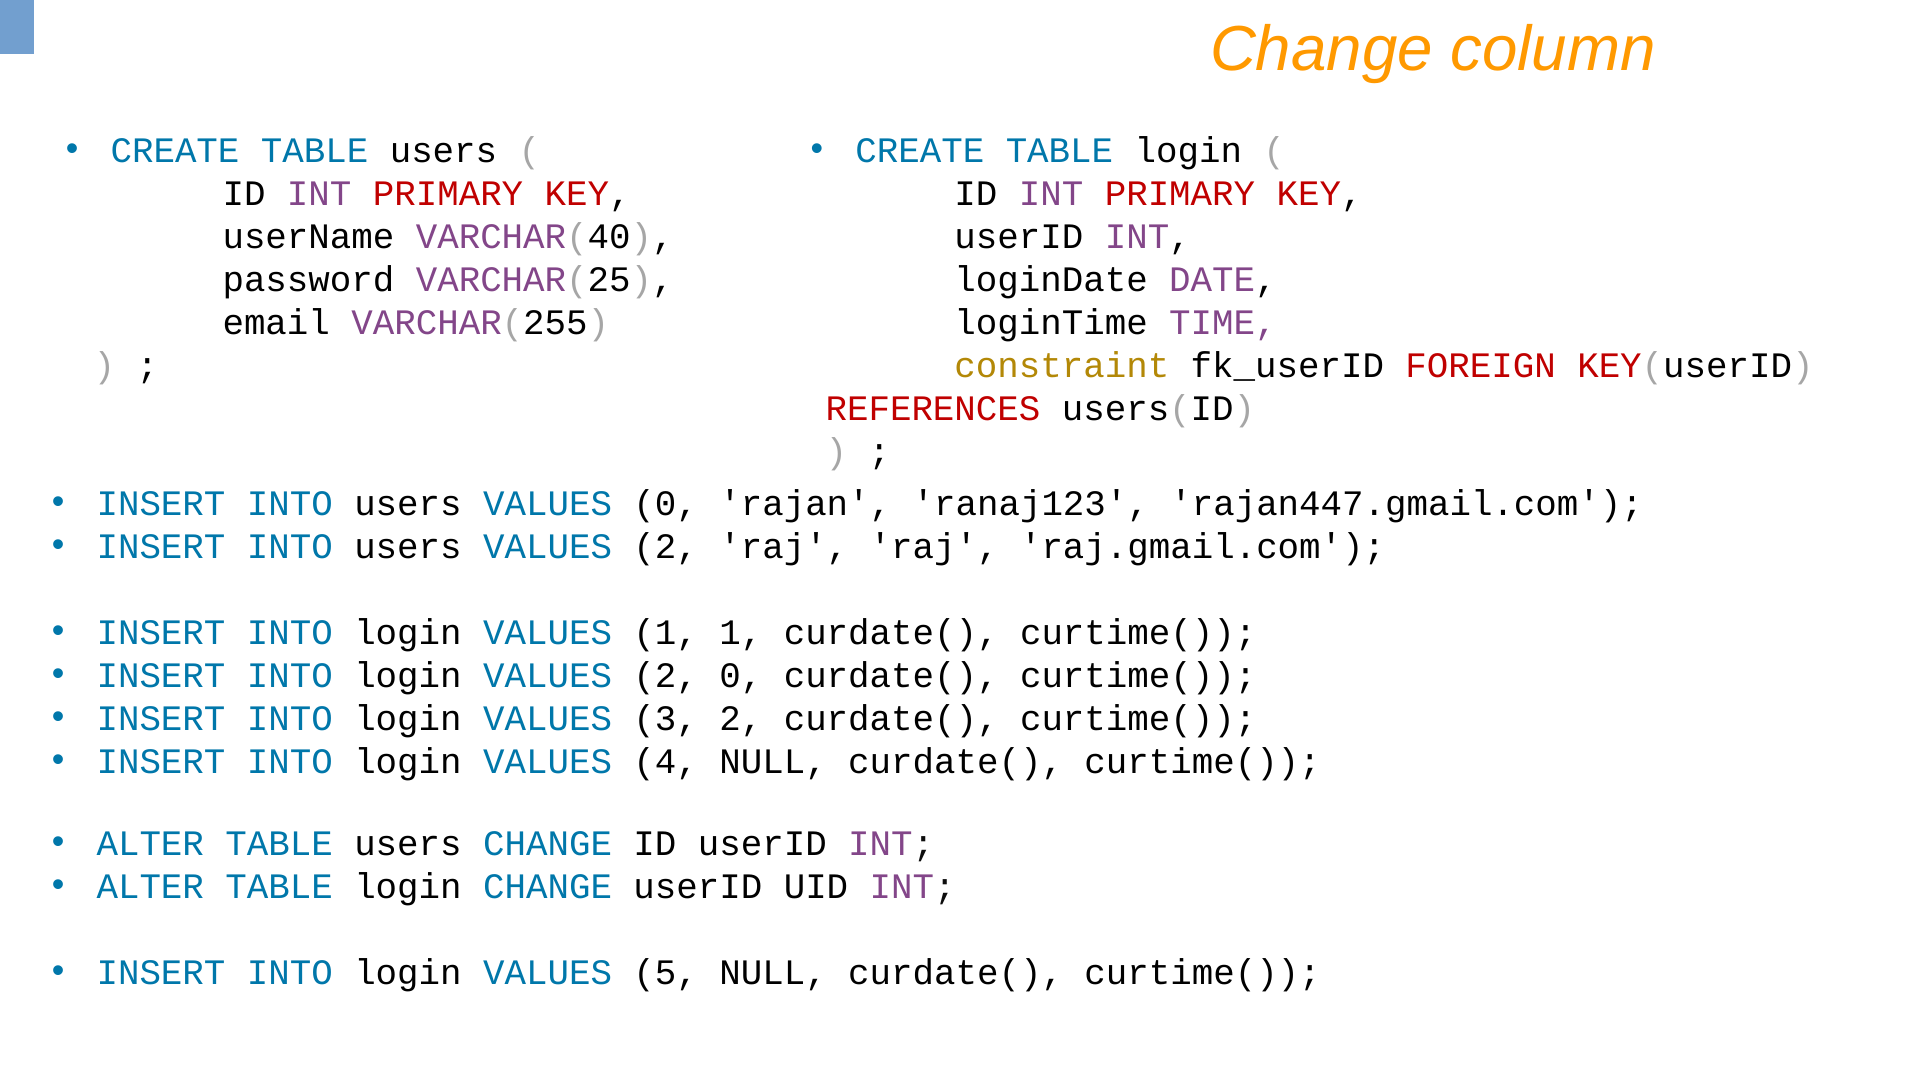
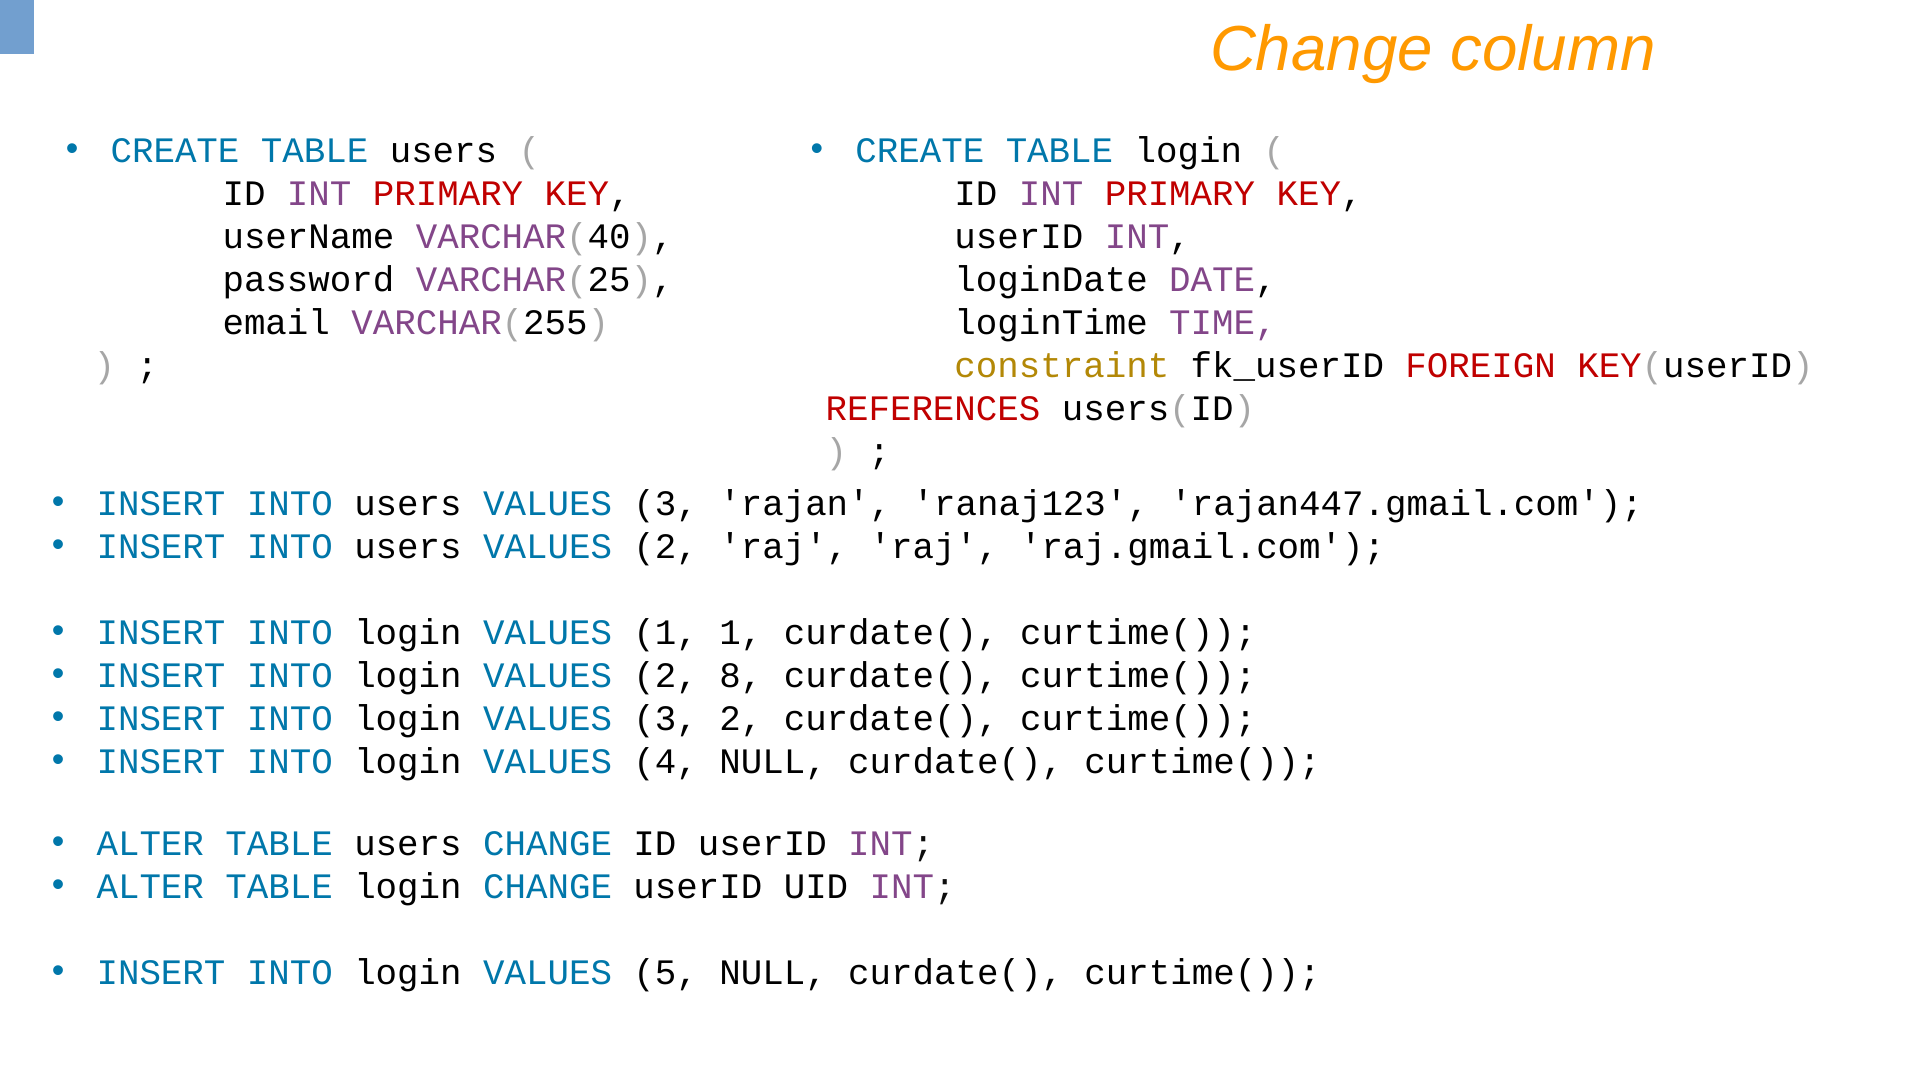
users VALUES 0: 0 -> 3 (666, 504)
2 0: 0 -> 8 (741, 675)
